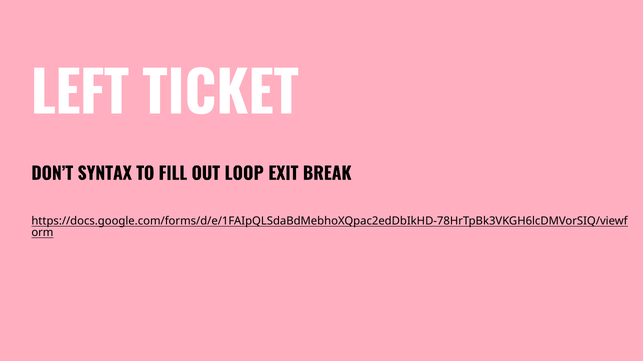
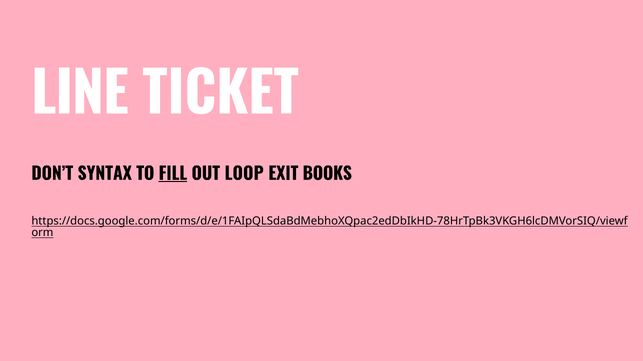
LEFT: LEFT -> LINE (80, 95)
FILL underline: none -> present (173, 174)
BREAK: BREAK -> BOOKS (327, 174)
